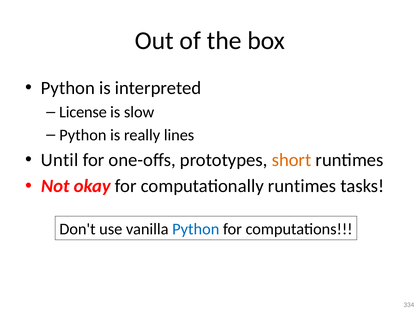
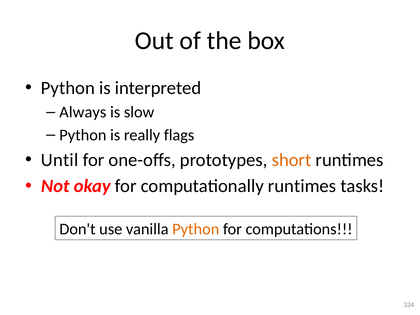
License: License -> Always (83, 112)
lines: lines -> flags (179, 135)
Python colour: blue -> orange (196, 229)
